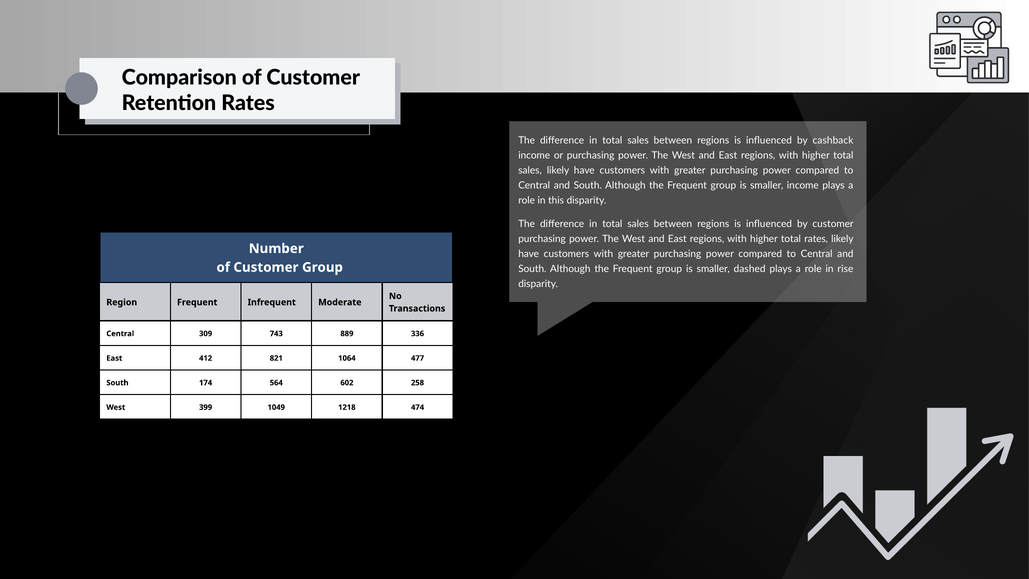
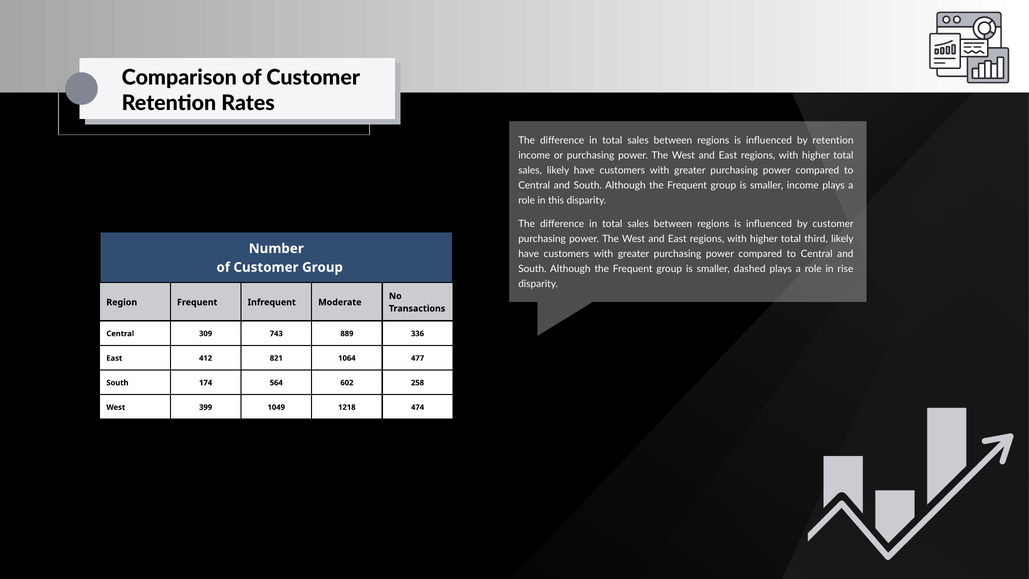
by cashback: cashback -> retention (833, 140)
total rates: rates -> third (816, 239)
